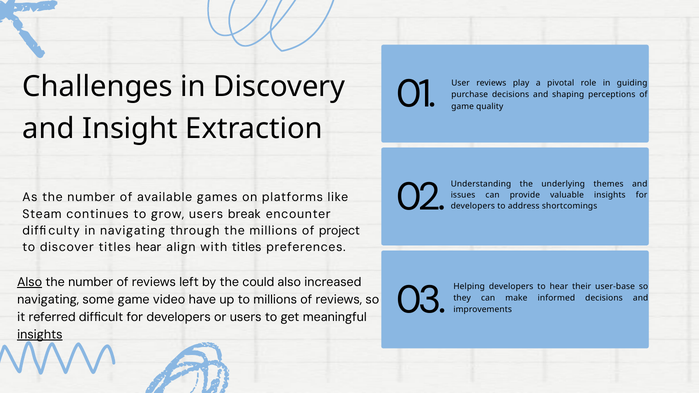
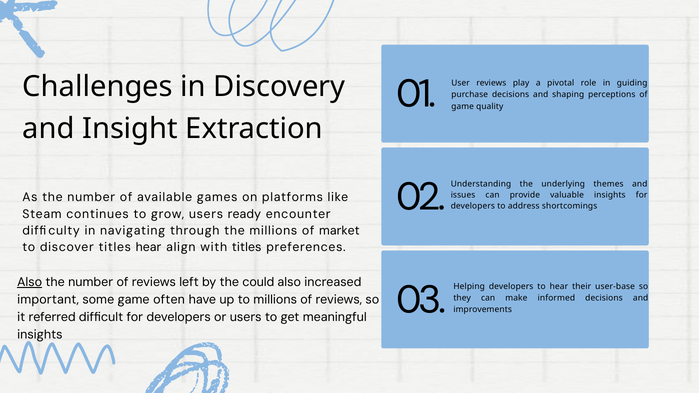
break: break -> ready (244, 214)
project: project -> market (339, 231)
navigating: navigating -> important (48, 300)
video: video -> often (169, 300)
insights underline: present -> none (40, 335)
